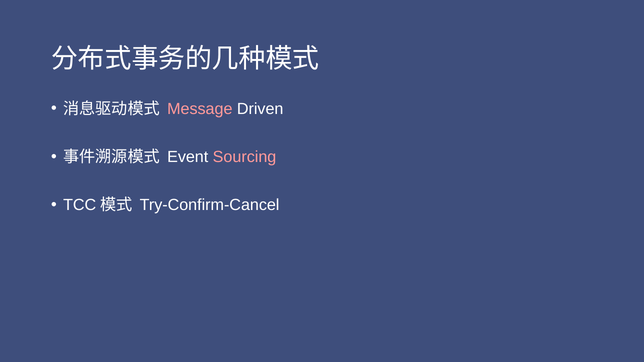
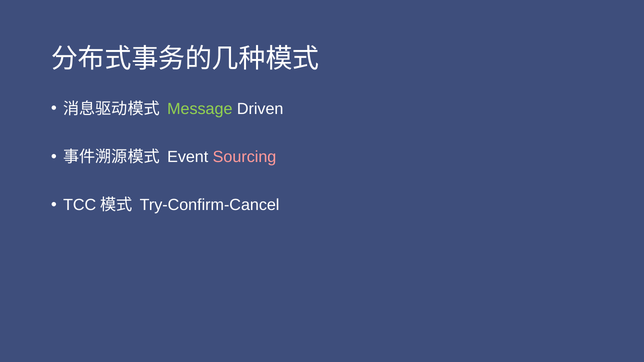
Message colour: pink -> light green (200, 109)
